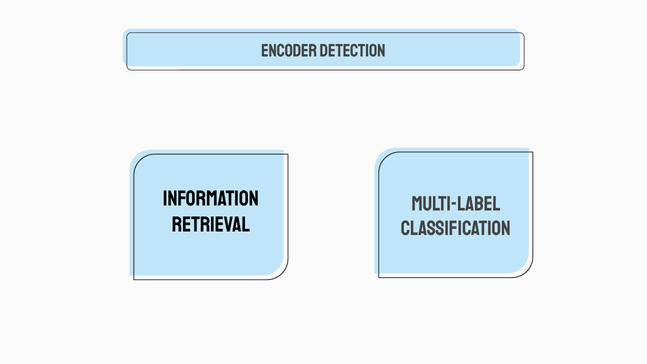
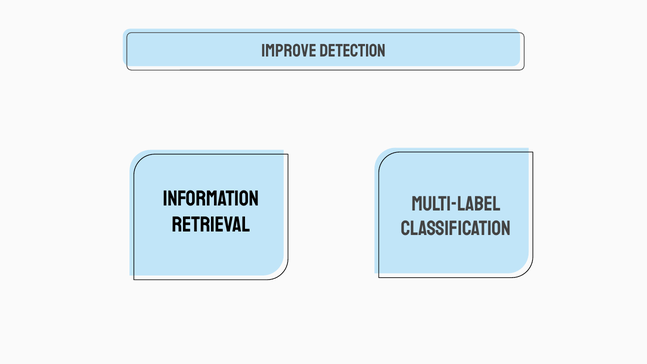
Encoder: Encoder -> Improve (289, 51)
